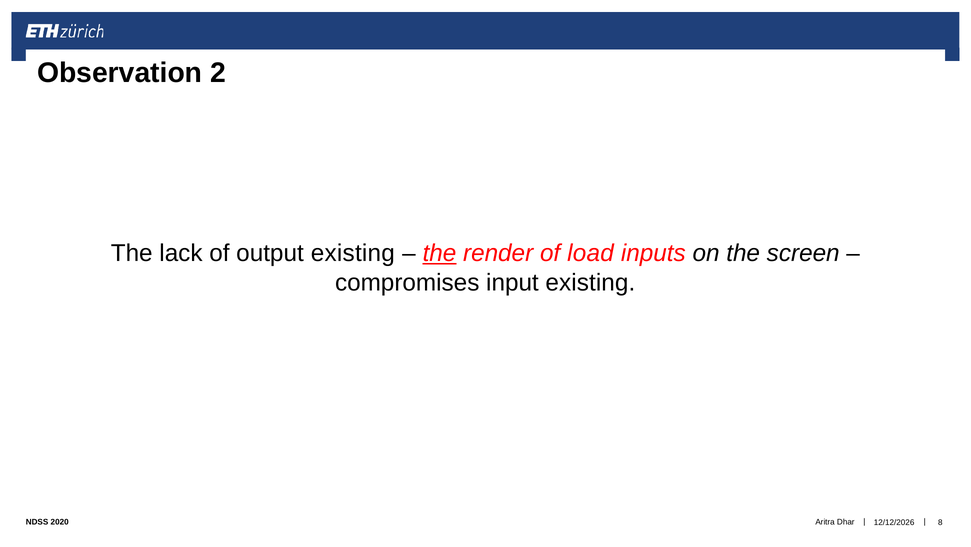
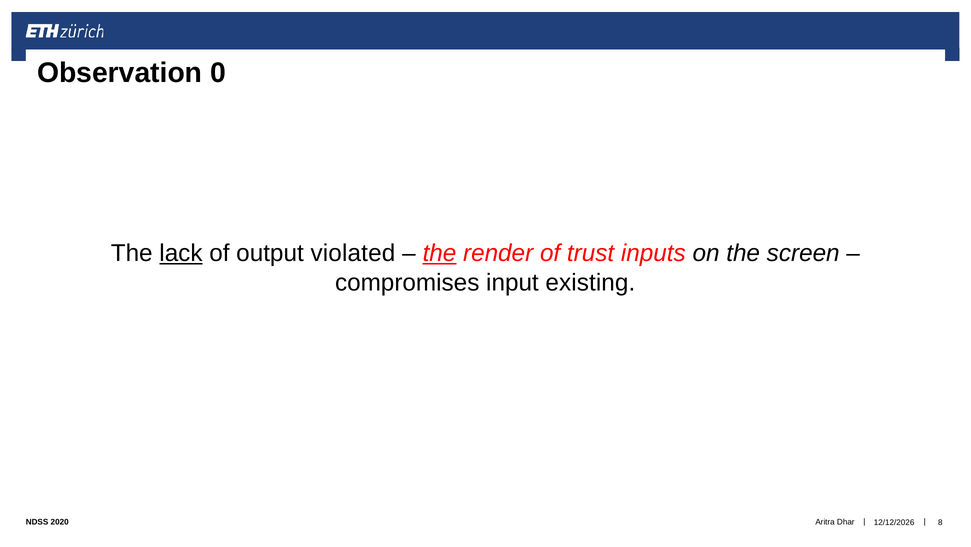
2: 2 -> 0 (218, 73)
lack underline: none -> present (181, 253)
output existing: existing -> violated (353, 253)
load: load -> trust (591, 253)
